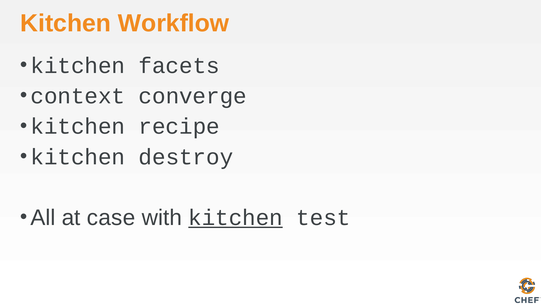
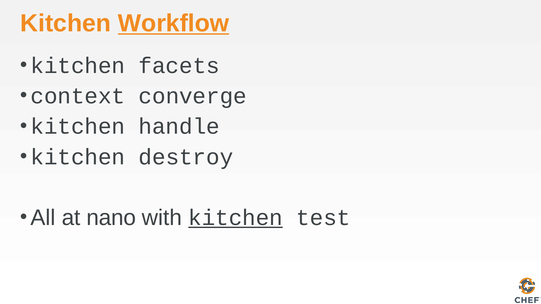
Workflow underline: none -> present (174, 23)
recipe: recipe -> handle (179, 127)
case: case -> nano (111, 218)
